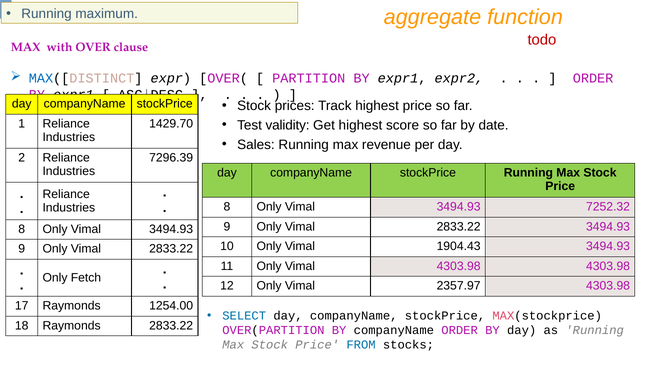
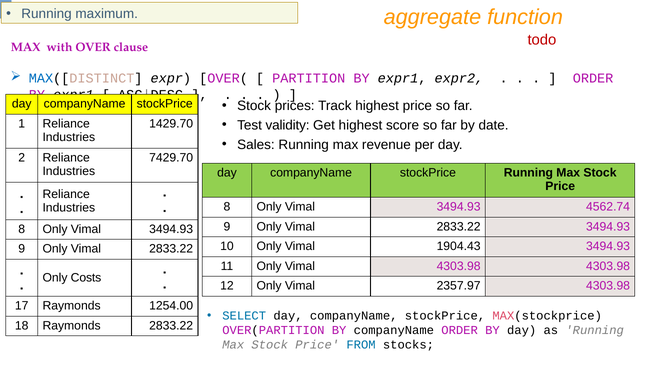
7296.39: 7296.39 -> 7429.70 (171, 158)
7252.32: 7252.32 -> 4562.74 (608, 207)
Fetch: Fetch -> Costs (86, 278)
